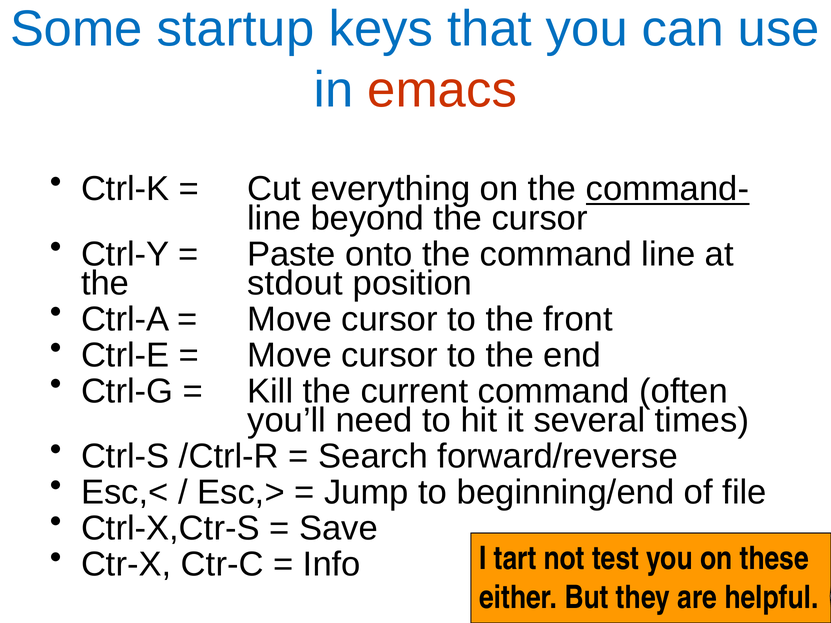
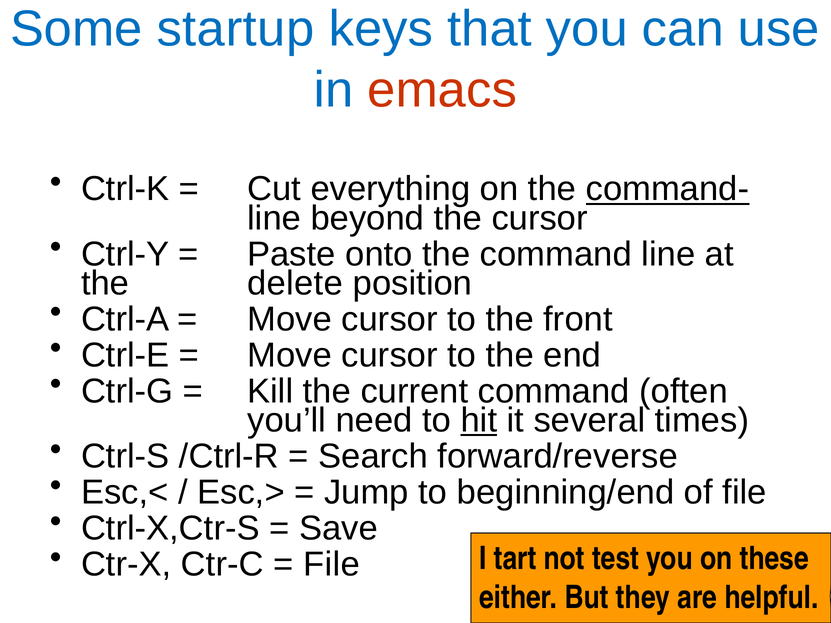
stdout: stdout -> delete (295, 283)
hit underline: none -> present (479, 420)
Info: Info -> File (332, 565)
